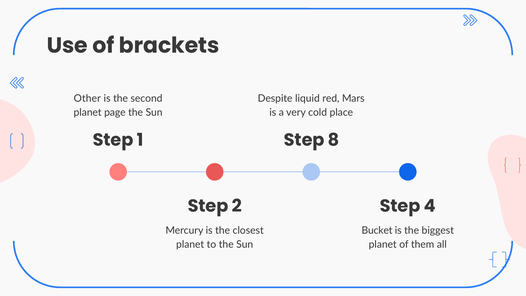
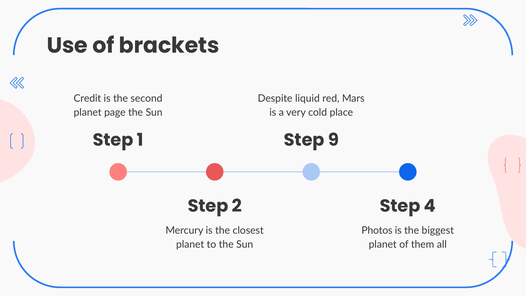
Other: Other -> Credit (87, 98)
8: 8 -> 9 (333, 140)
Bucket: Bucket -> Photos (377, 230)
